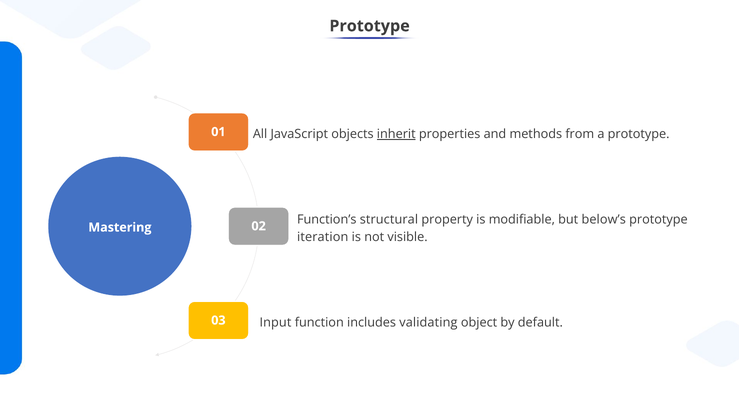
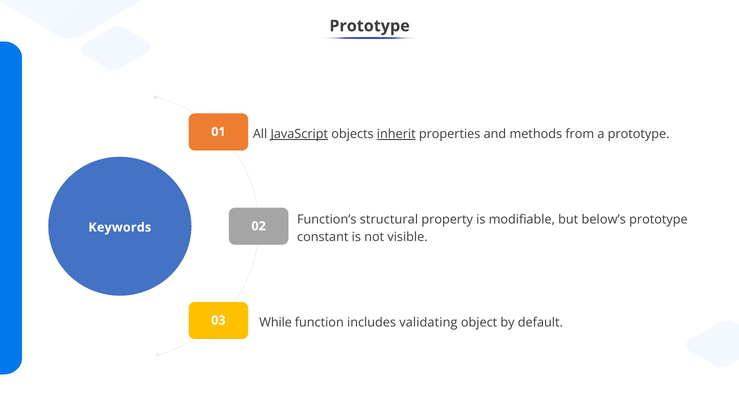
JavaScript underline: none -> present (299, 134)
Mastering: Mastering -> Keywords (120, 227)
iteration: iteration -> constant (323, 237)
Input: Input -> While (276, 322)
